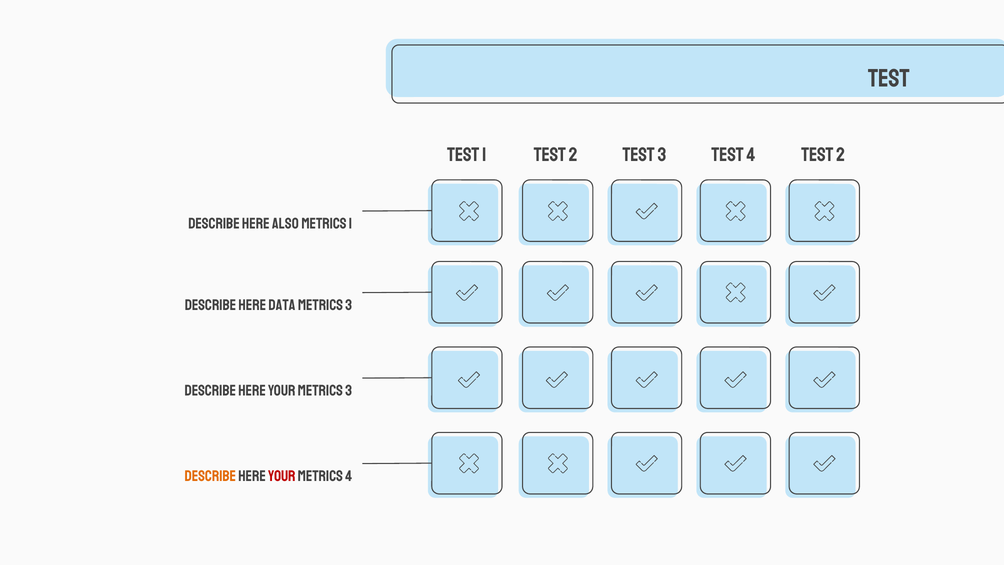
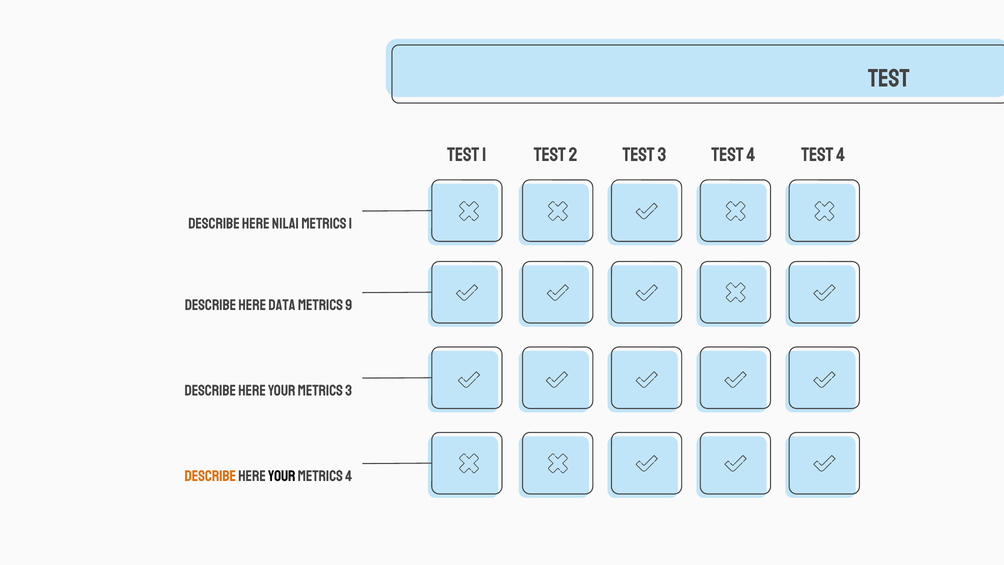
4 TEST 2: 2 -> 4 (841, 155)
also: also -> nilai (285, 224)
3: 3 -> 9 (349, 305)
your colour: red -> black (282, 476)
